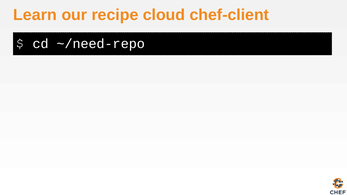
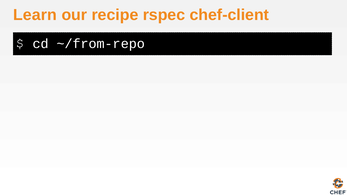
cloud: cloud -> rspec (164, 15)
~/need-repo: ~/need-repo -> ~/from-repo (101, 44)
